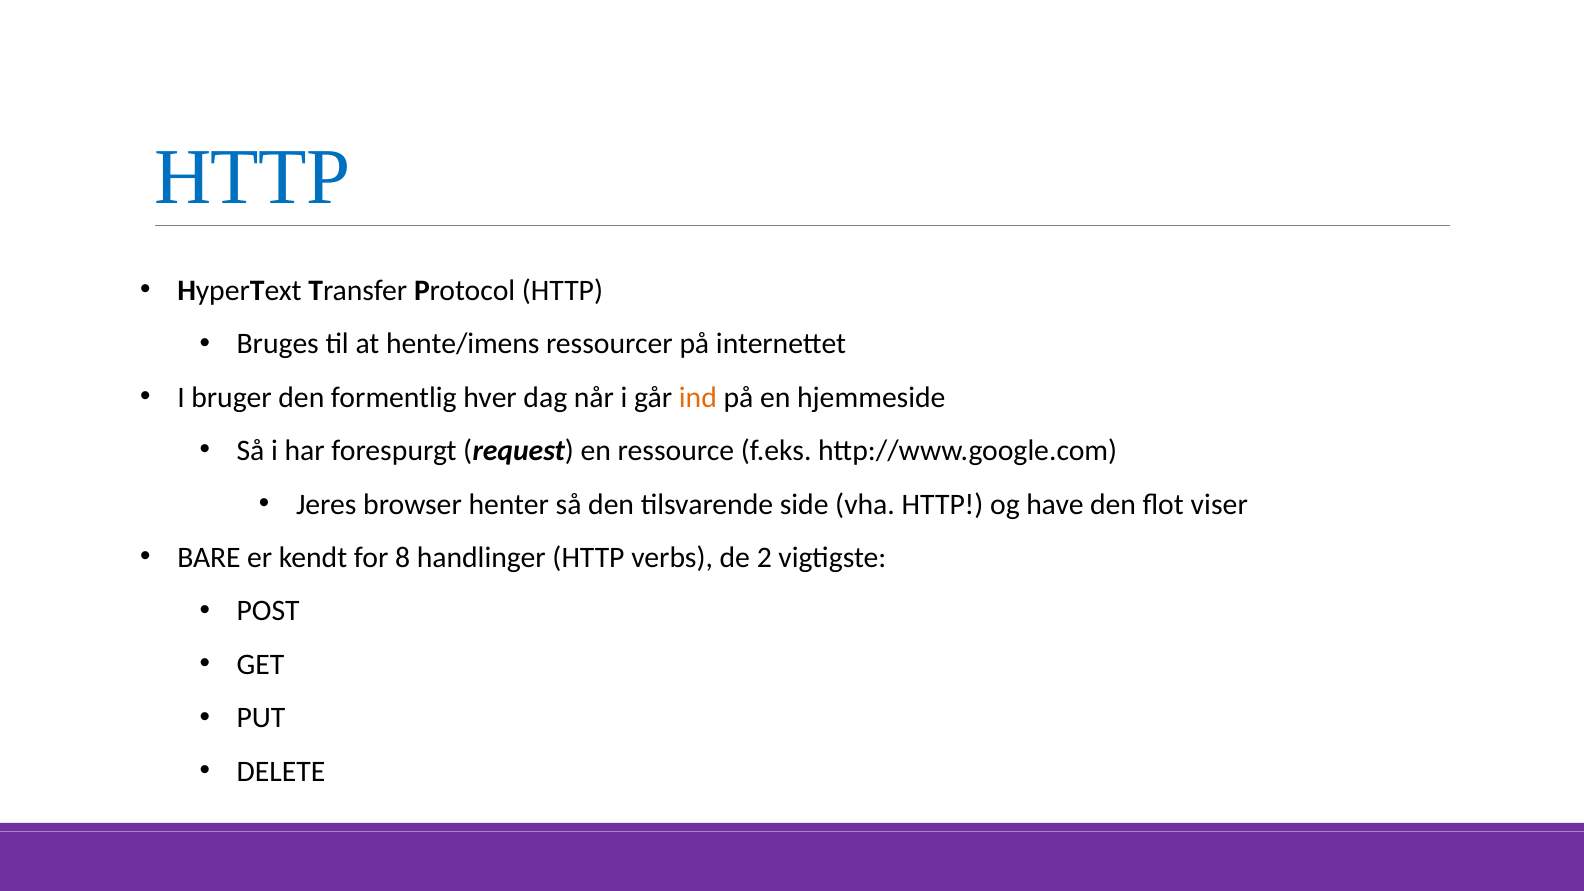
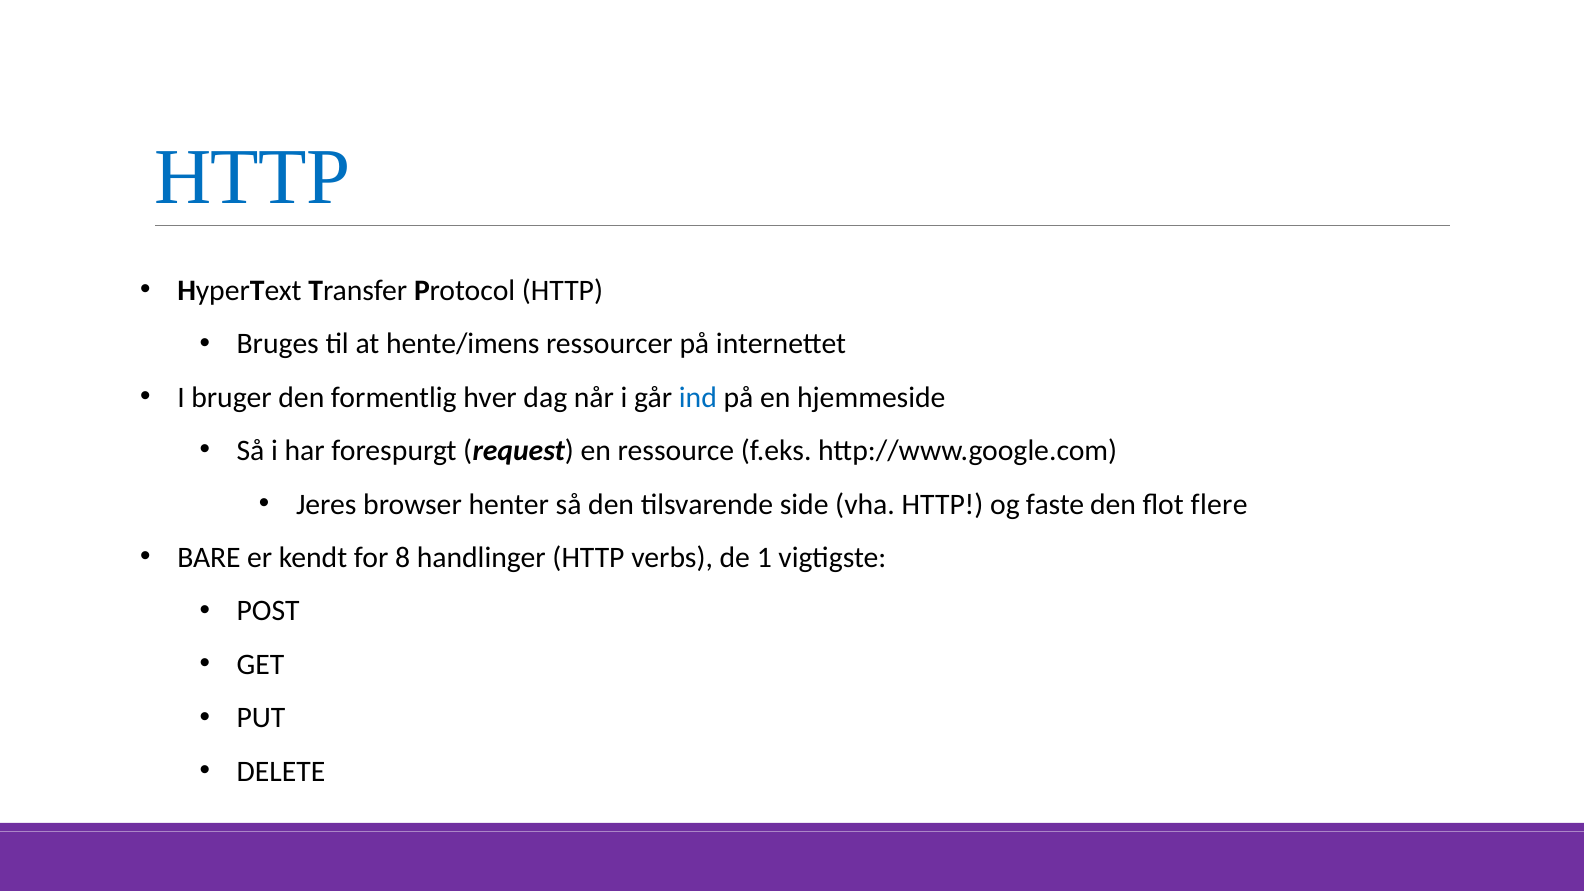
ind colour: orange -> blue (698, 397)
have: have -> faste (1055, 504)
viser: viser -> flere (1219, 504)
2: 2 -> 1 (764, 558)
